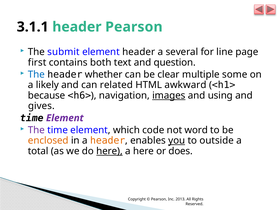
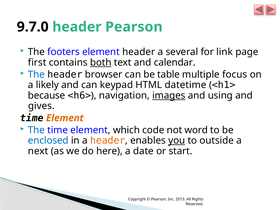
3.1.1: 3.1.1 -> 9.7.0 (33, 27)
submit: submit -> footers (64, 52)
line: line -> link (225, 52)
both underline: none -> present (101, 62)
question: question -> calendar (175, 62)
whether: whether -> browser (104, 74)
clear: clear -> table (169, 74)
some: some -> focus (235, 74)
related: related -> keypad (116, 85)
awkward: awkward -> datetime (185, 85)
Element colour: purple -> orange (65, 118)
The colour: purple -> blue (36, 130)
enclosed colour: orange -> blue (48, 141)
total: total -> next (38, 151)
here underline: present -> none (110, 151)
a here: here -> date (143, 151)
does: does -> start (181, 151)
